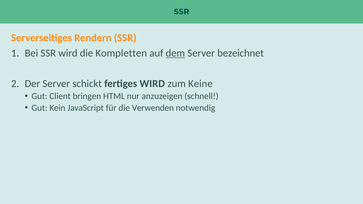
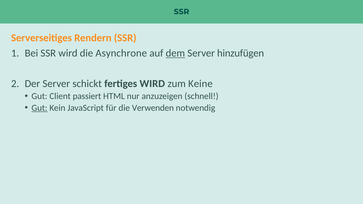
Kompletten: Kompletten -> Asynchrone (121, 53)
bezeichnet: bezeichnet -> hinzufügen (241, 53)
bringen: bringen -> passiert (87, 96)
Gut underline: none -> present (39, 108)
